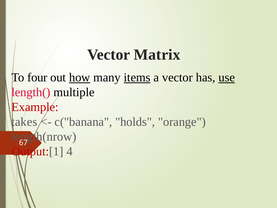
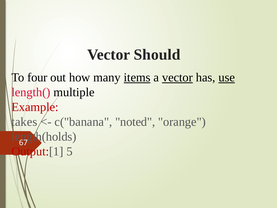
Matrix: Matrix -> Should (157, 54)
how underline: present -> none (80, 77)
vector underline: none -> present (177, 77)
holds: holds -> noted (135, 122)
length(nrow: length(nrow -> length(holds (44, 136)
4: 4 -> 5 (70, 151)
